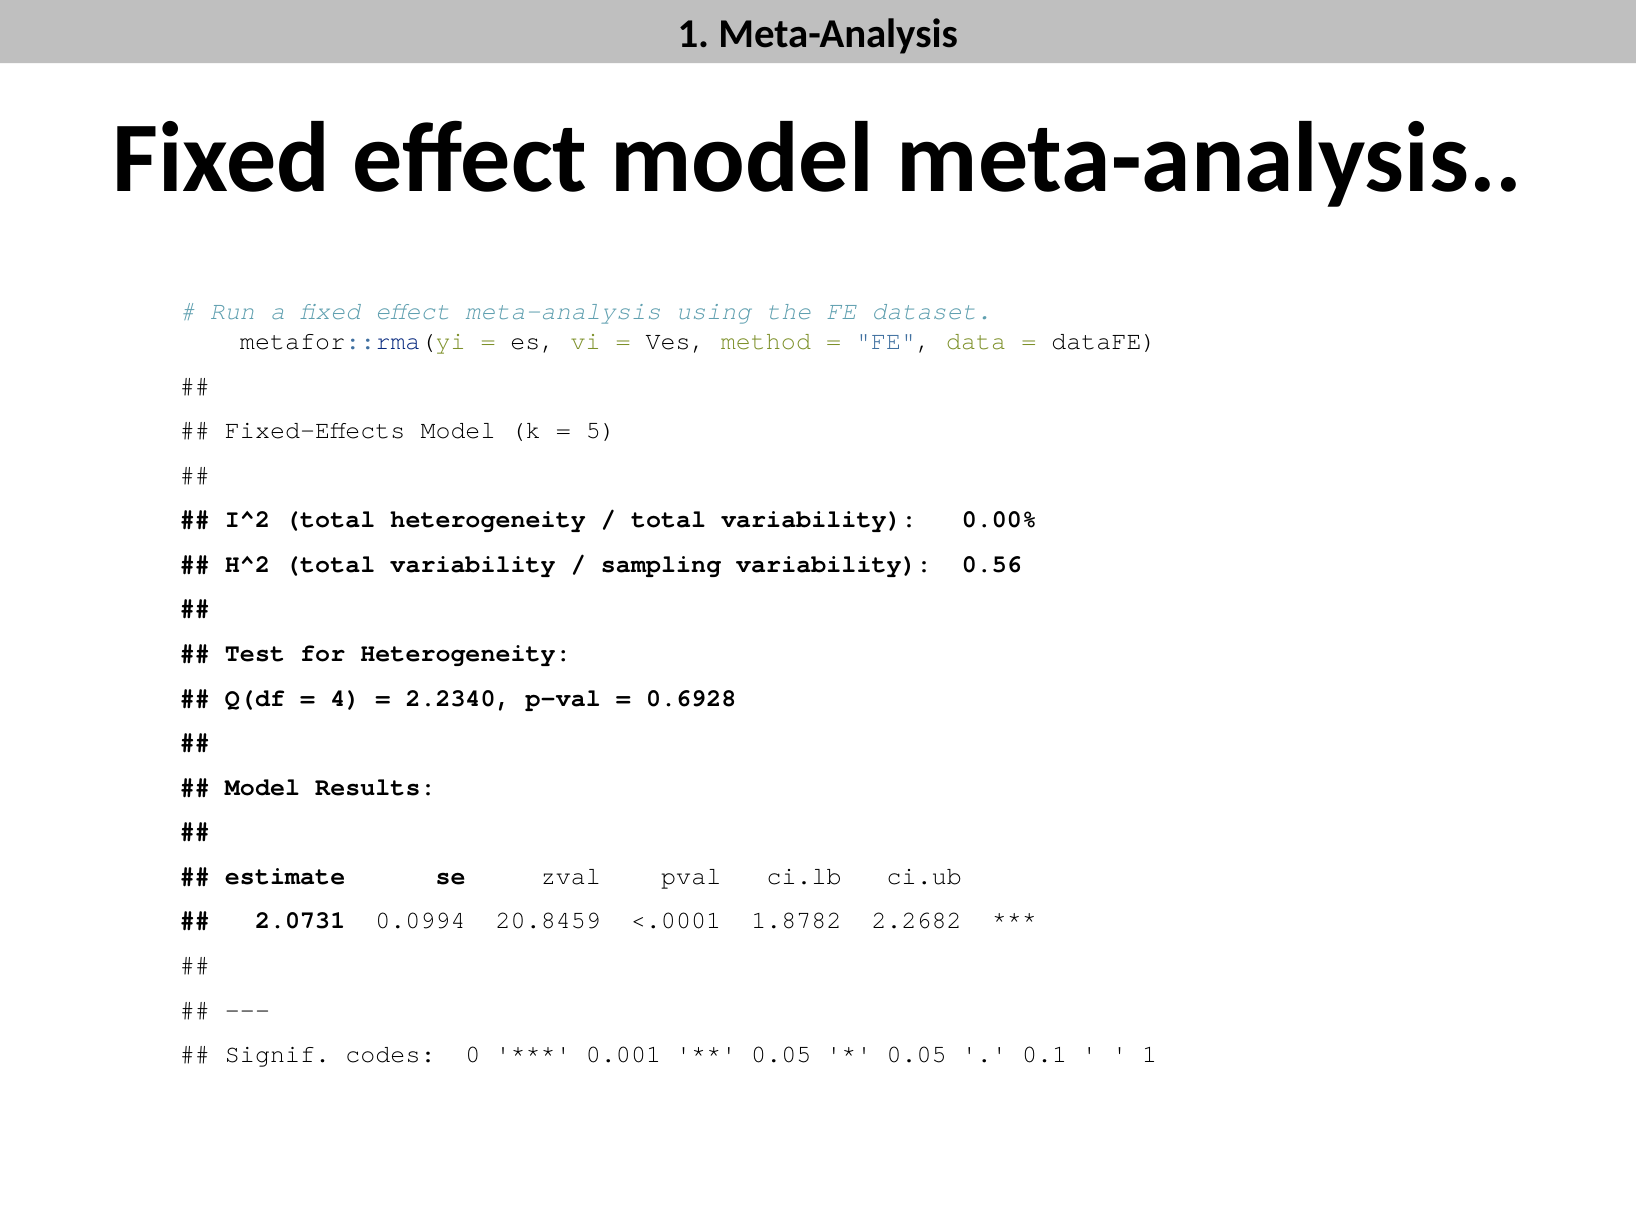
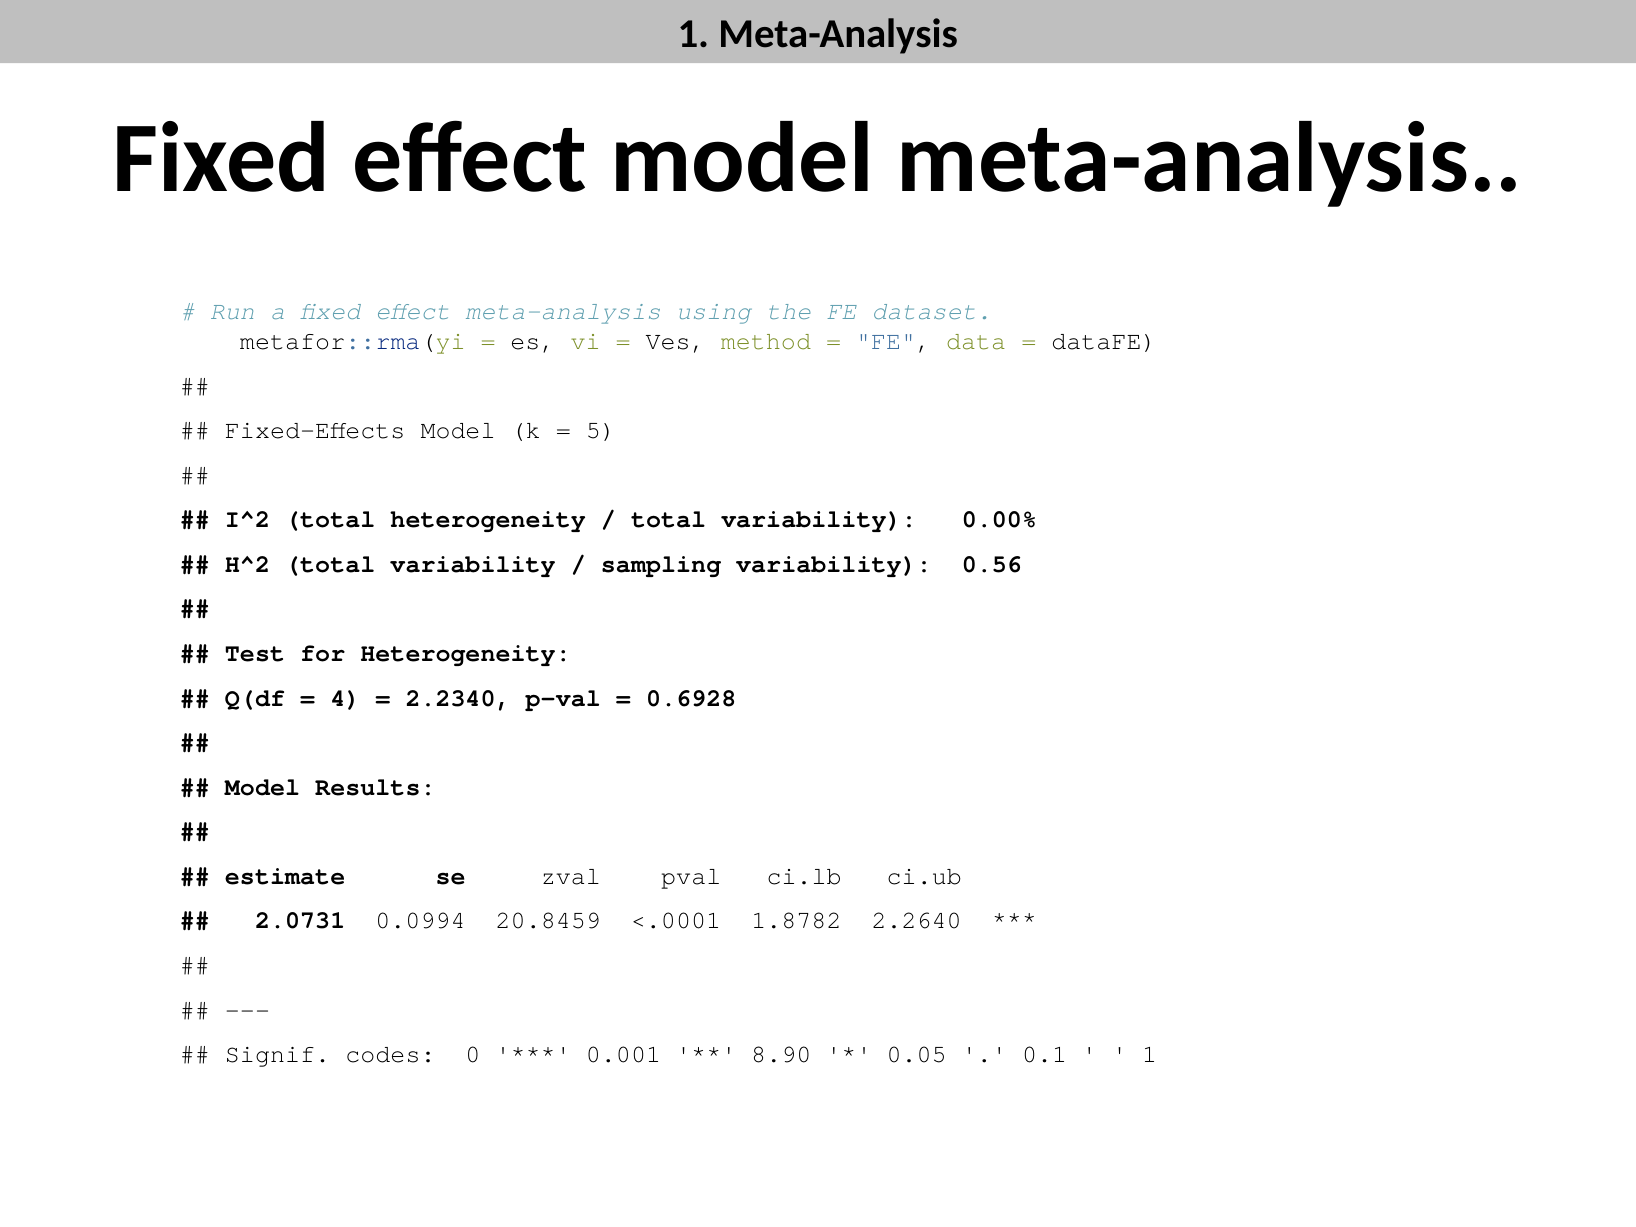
2.2682: 2.2682 -> 2.2640 (917, 921)
0.05: 0.05 -> 8.90 (781, 1054)
